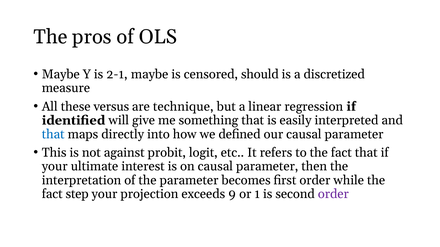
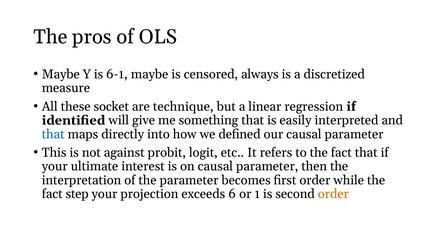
2-1: 2-1 -> 6-1 (117, 74)
should: should -> always (260, 74)
versus: versus -> socket (111, 107)
9: 9 -> 6 (232, 194)
order colour: purple -> orange (333, 194)
